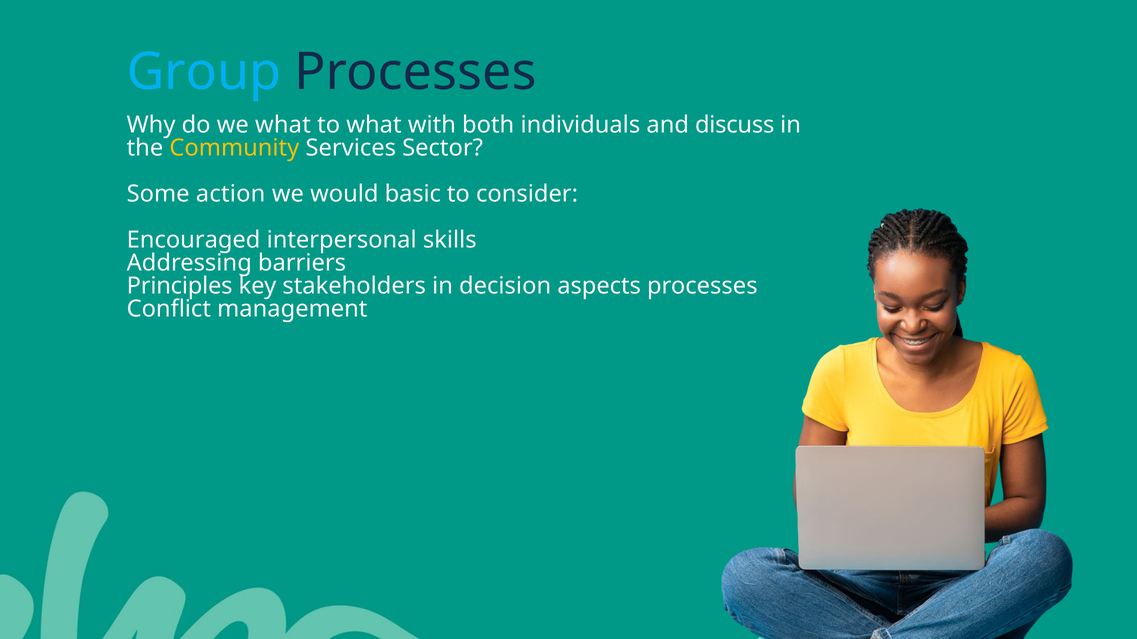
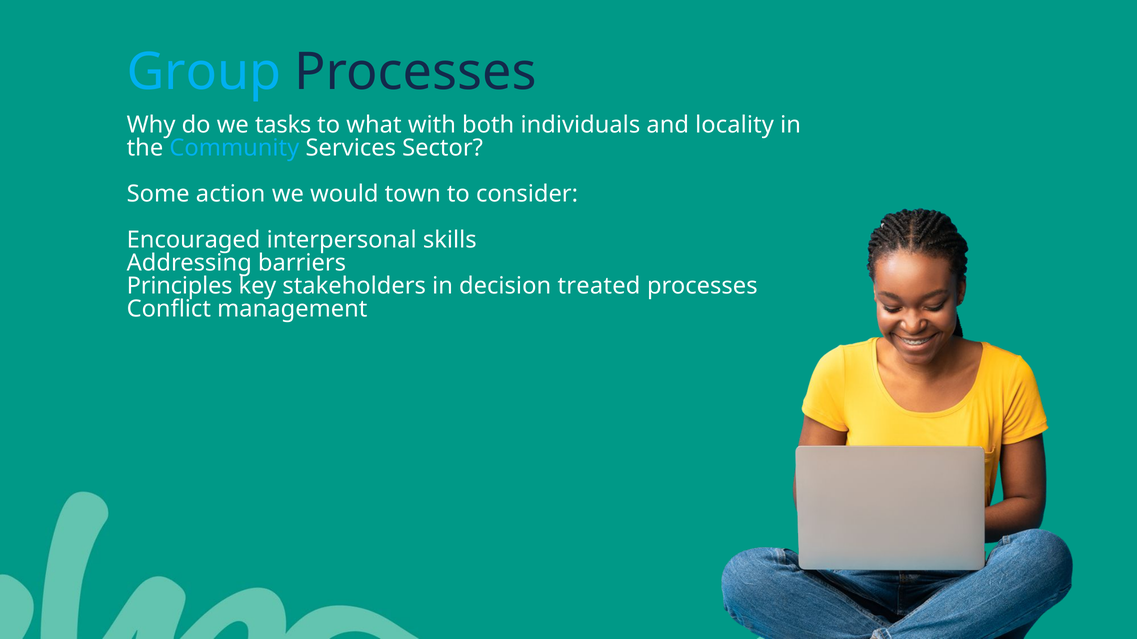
we what: what -> tasks (283, 125)
discuss: discuss -> locality (735, 125)
Community colour: yellow -> light blue (234, 148)
basic: basic -> town (413, 194)
aspects: aspects -> treated (599, 286)
